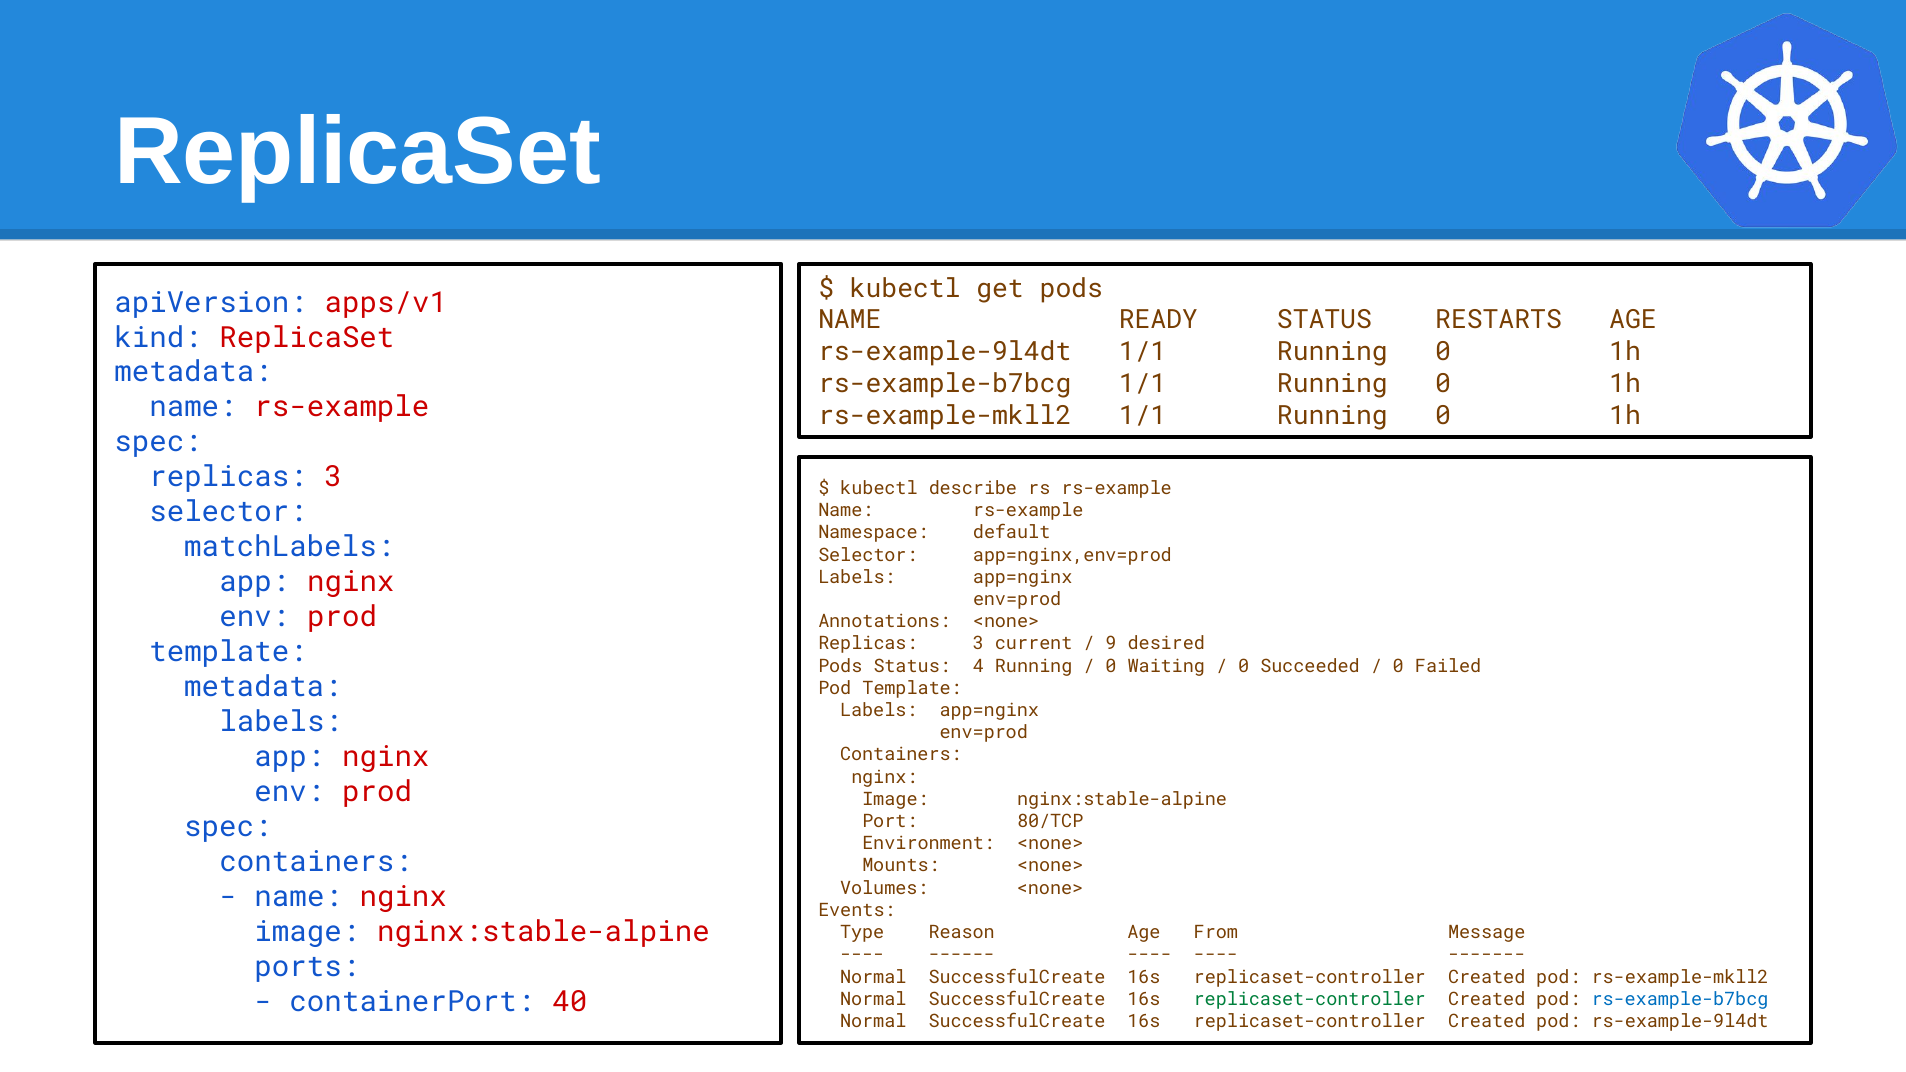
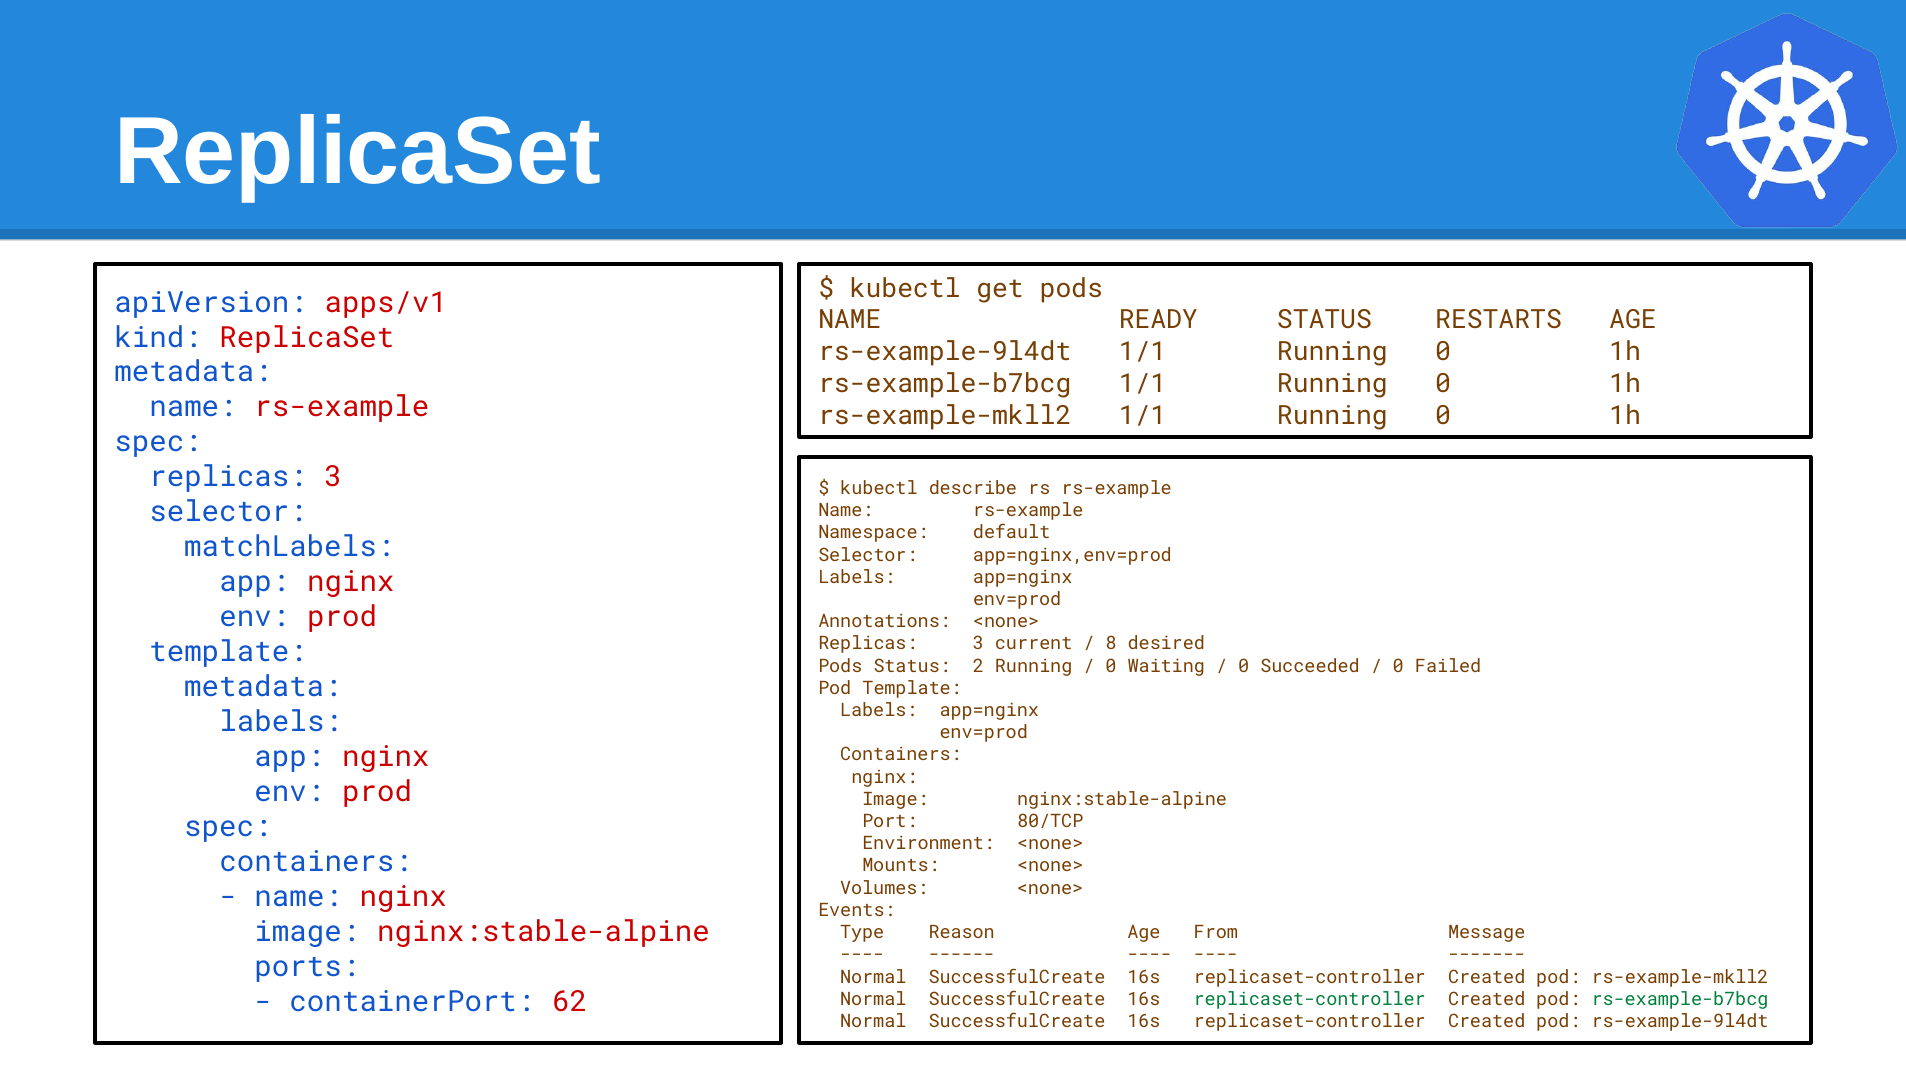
9: 9 -> 8 (1111, 644)
4: 4 -> 2 (979, 666)
40: 40 -> 62 (570, 1002)
rs-example-b7bcg colour: blue -> green (1680, 999)
